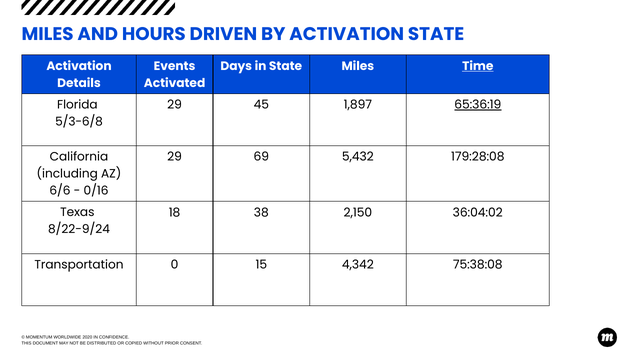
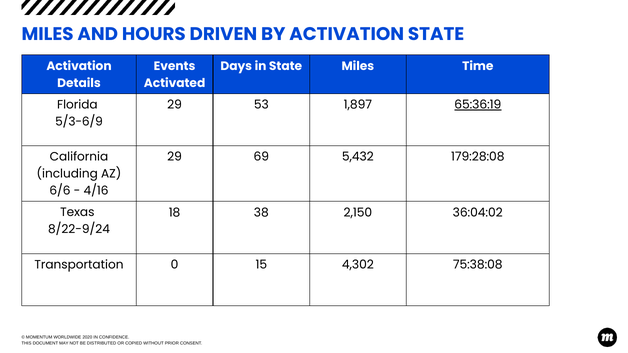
Time underline: present -> none (478, 66)
45: 45 -> 53 (261, 105)
5/3-6/8: 5/3-6/8 -> 5/3-6/9 (79, 122)
0/16: 0/16 -> 4/16 (96, 191)
4,342: 4,342 -> 4,302 (358, 265)
